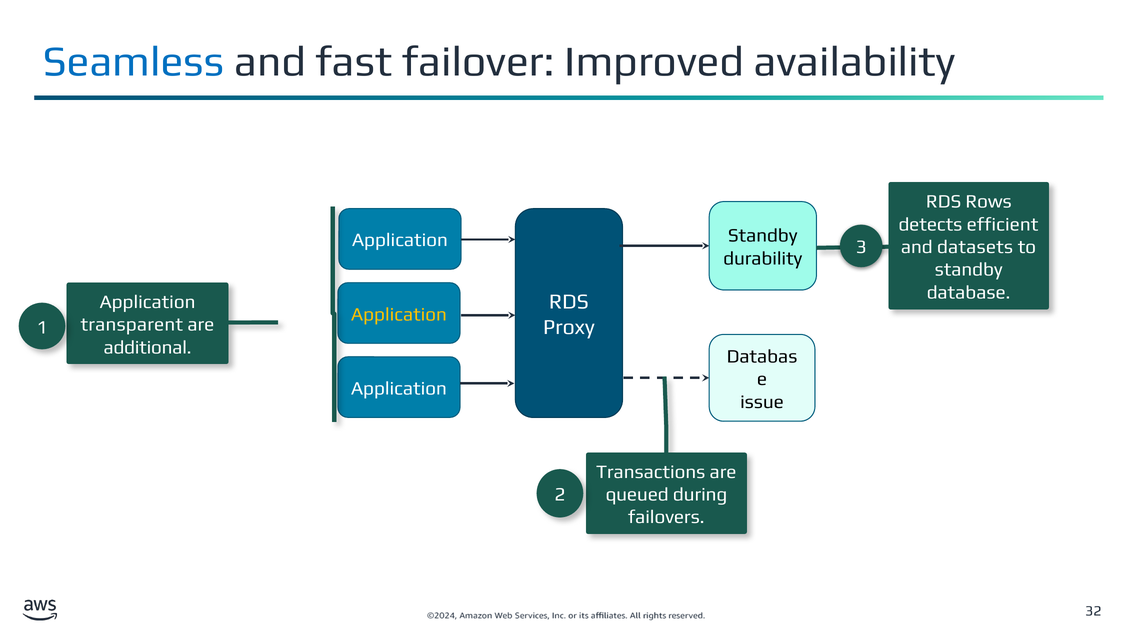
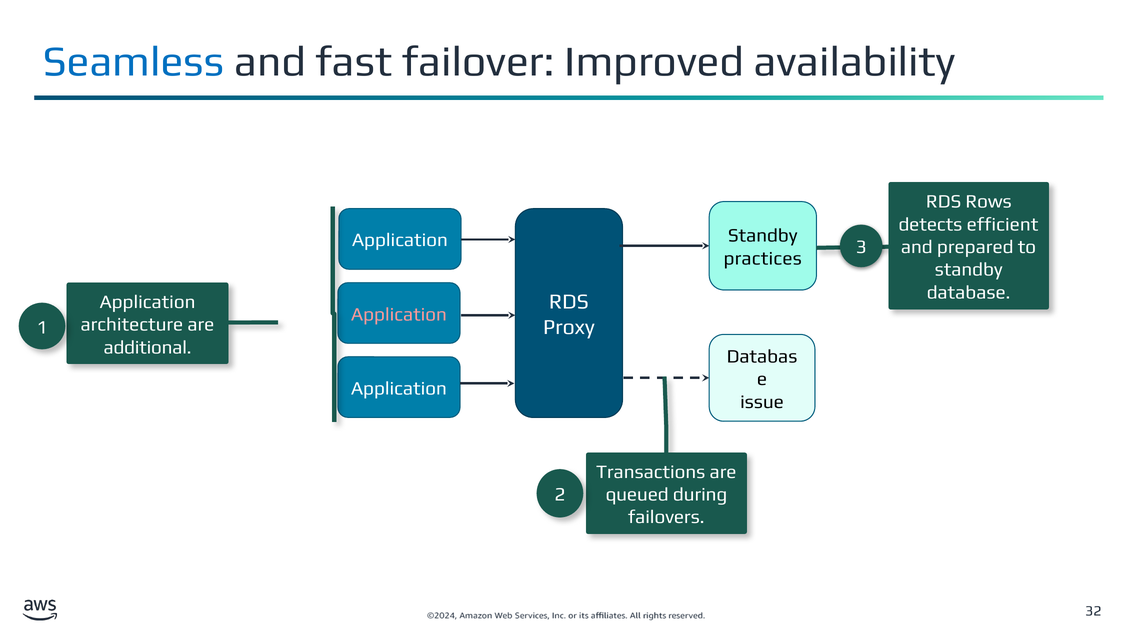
datasets: datasets -> prepared (975, 247)
durability: durability -> practices (763, 259)
Application colour: yellow -> pink (399, 315)
transparent: transparent -> architecture (132, 325)
